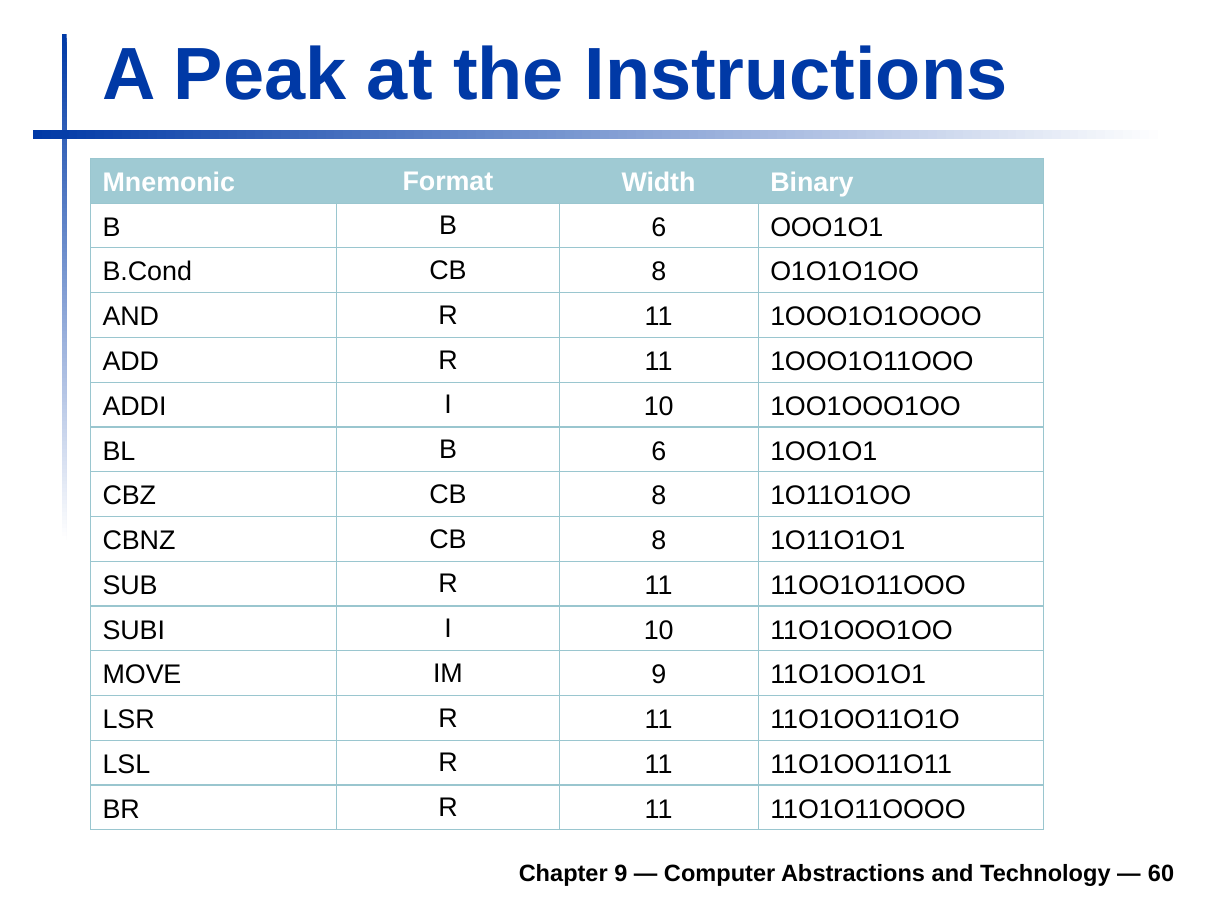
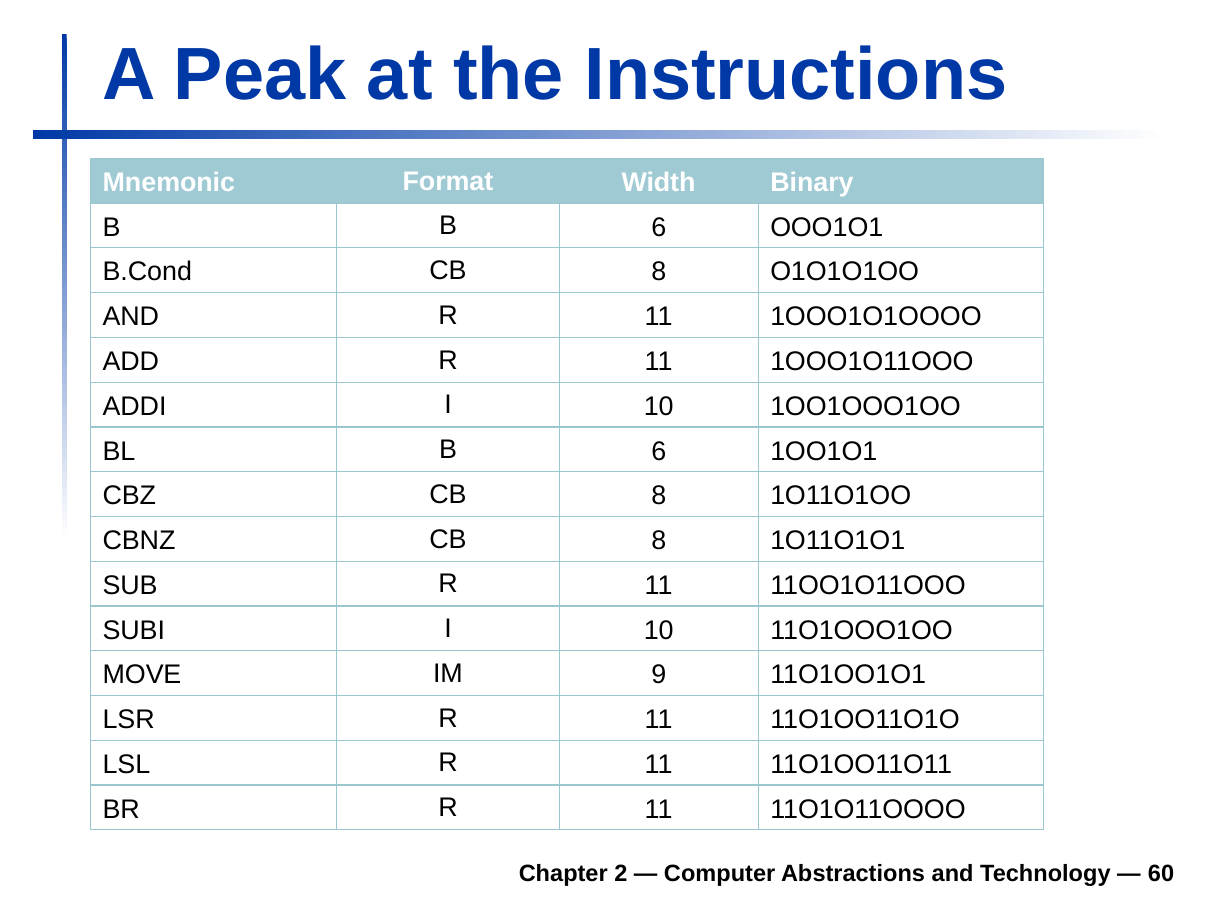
Chapter 9: 9 -> 2 (621, 873)
